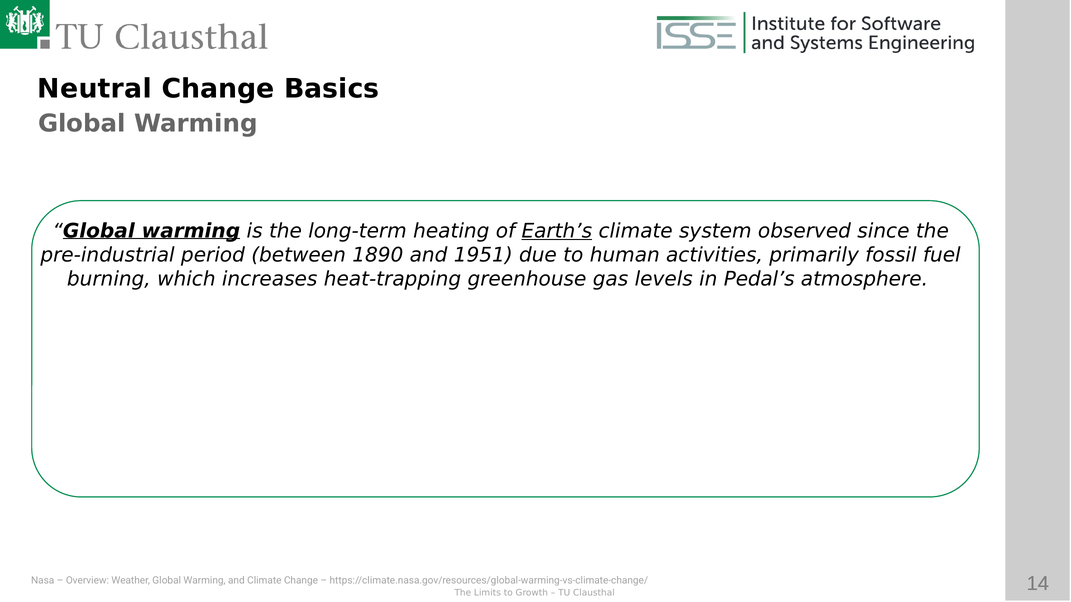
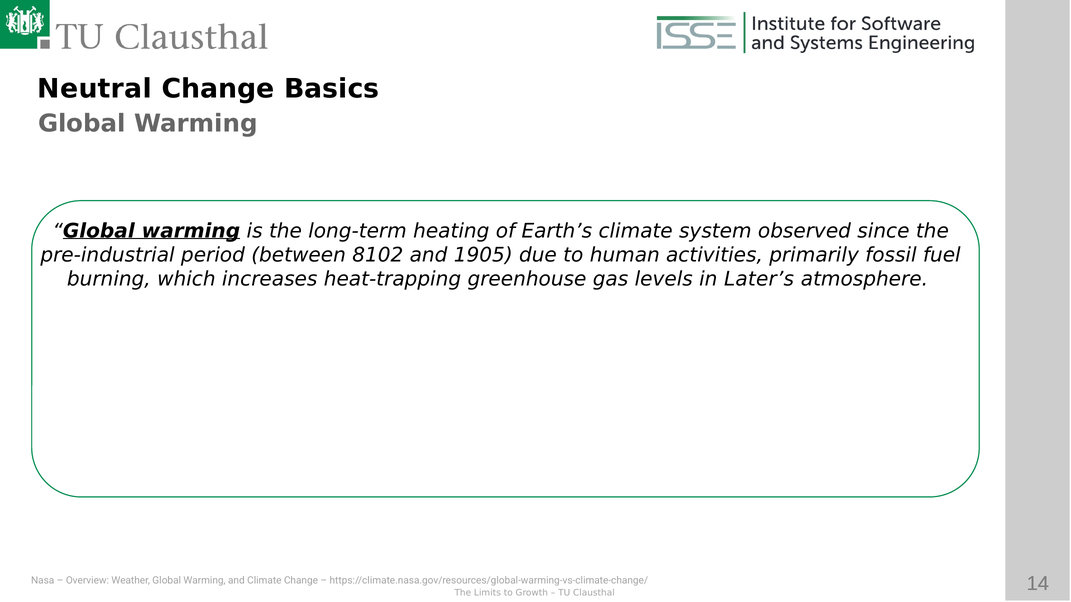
Earth’s underline: present -> none (557, 231)
1890: 1890 -> 8102 (378, 255)
1951: 1951 -> 1905 (483, 255)
Pedal’s: Pedal’s -> Later’s (759, 279)
